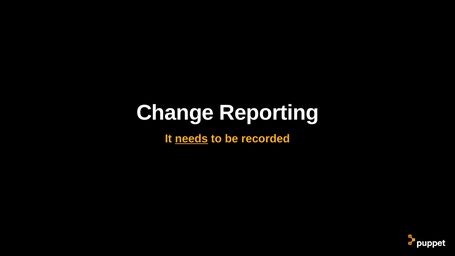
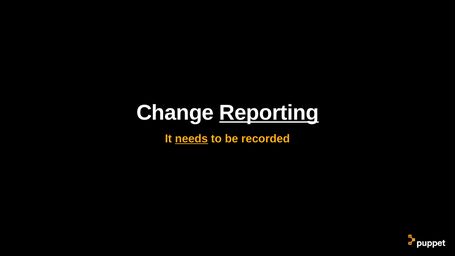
Reporting underline: none -> present (269, 113)
